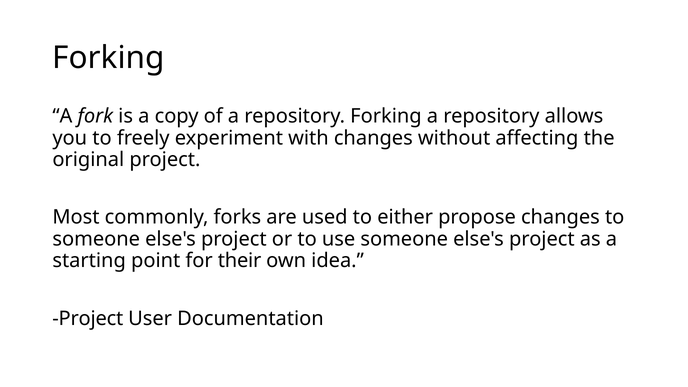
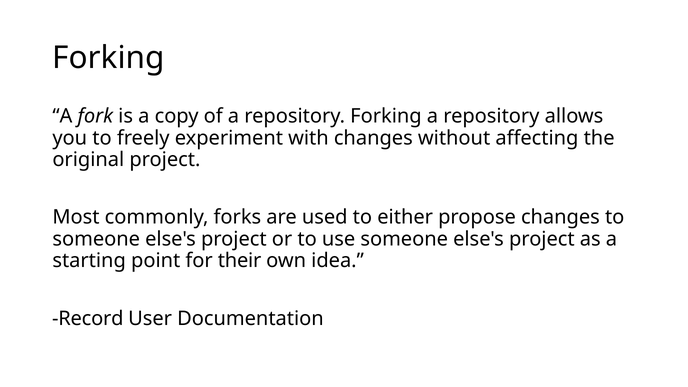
Project: Project -> Record (88, 318)
